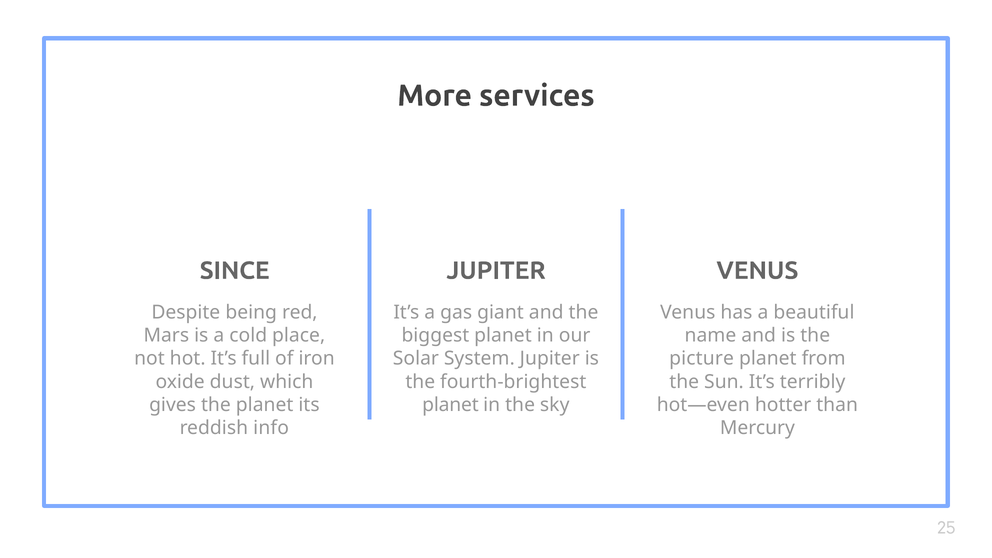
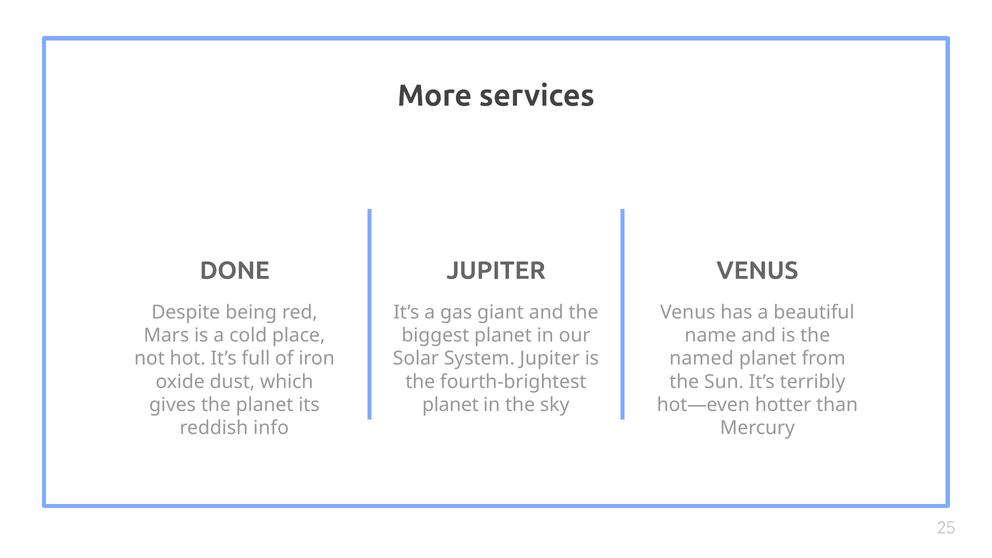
SINCE: SINCE -> DONE (235, 271)
picture: picture -> named (702, 359)
